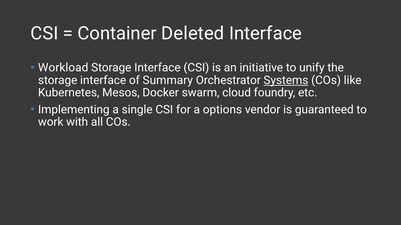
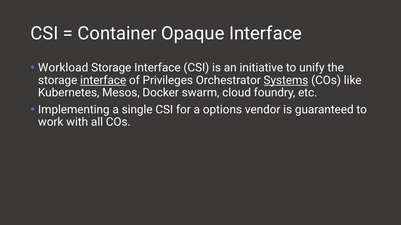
Deleted: Deleted -> Opaque (193, 34)
interface underline: none -> present (103, 80)
Summary: Summary -> Privileges (168, 80)
